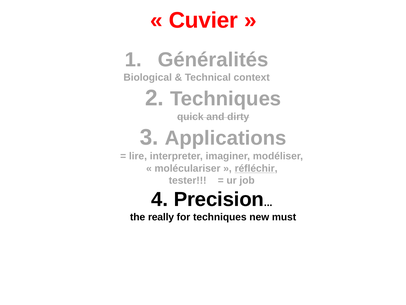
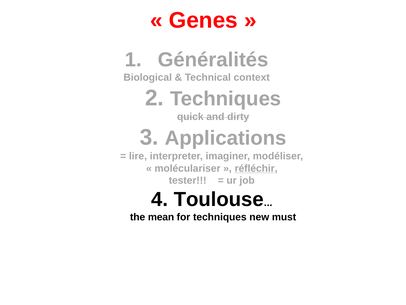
Cuvier: Cuvier -> Genes (203, 20)
Precision: Precision -> Toulouse (219, 199)
really: really -> mean (161, 217)
